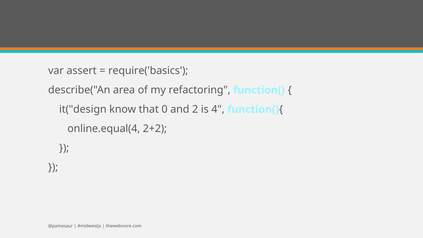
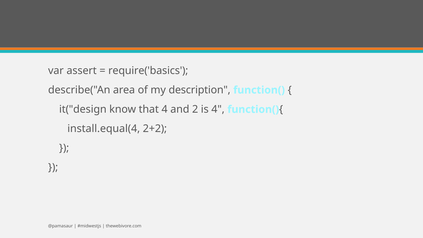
refactoring: refactoring -> description (200, 90)
that 0: 0 -> 4 (165, 109)
online.equal(4: online.equal(4 -> install.equal(4 (104, 129)
